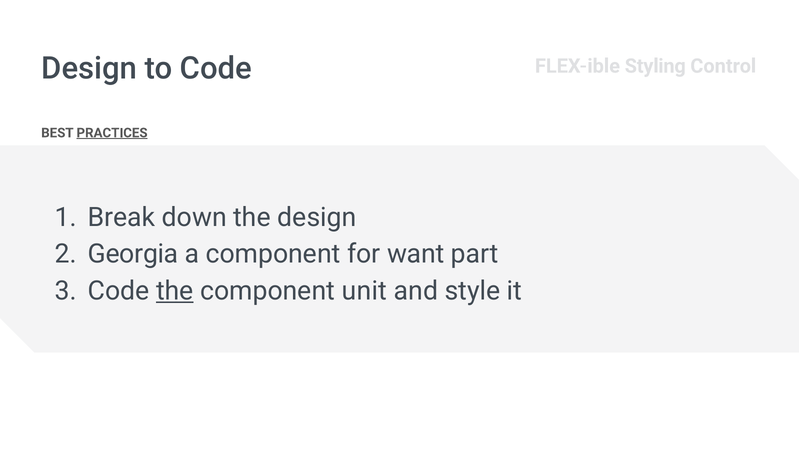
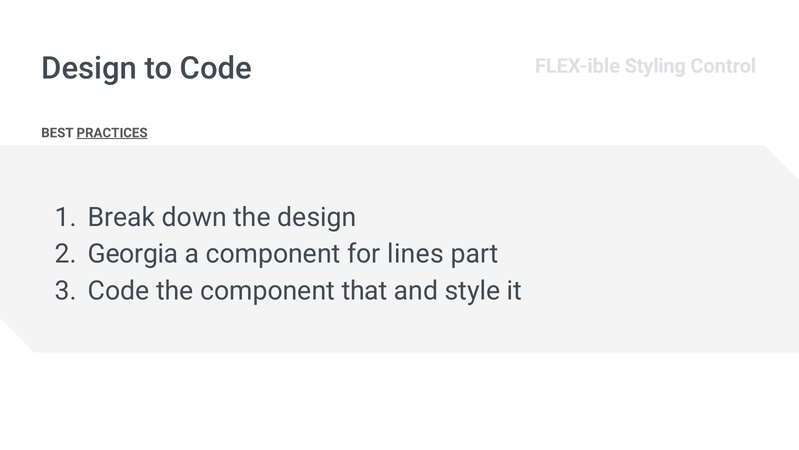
want: want -> lines (416, 254)
the underline: present -> none (175, 291)
unit: unit -> that (365, 291)
